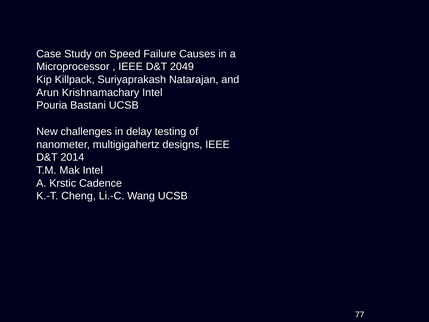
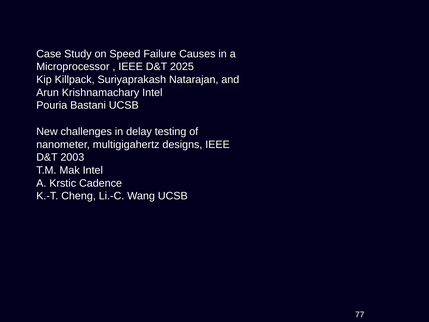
2049: 2049 -> 2025 (182, 67)
2014: 2014 -> 2003 (72, 157)
